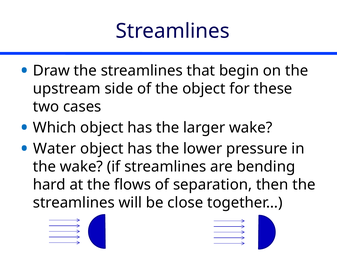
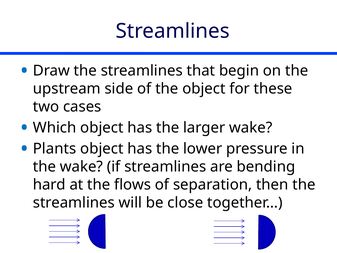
Water: Water -> Plants (55, 149)
